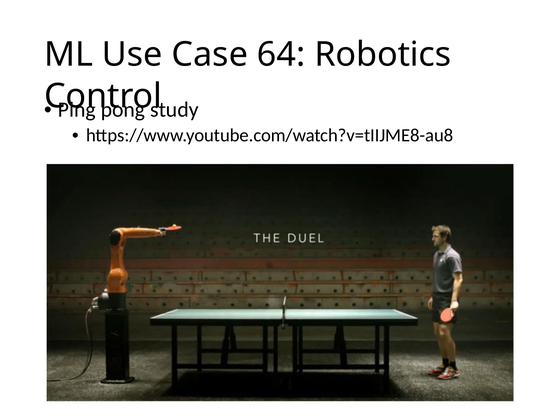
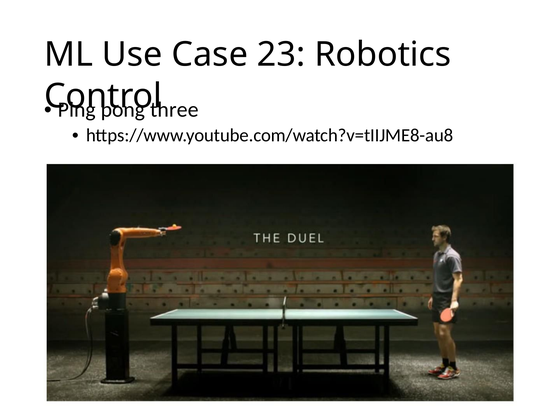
64: 64 -> 23 (281, 54)
study: study -> three (174, 110)
